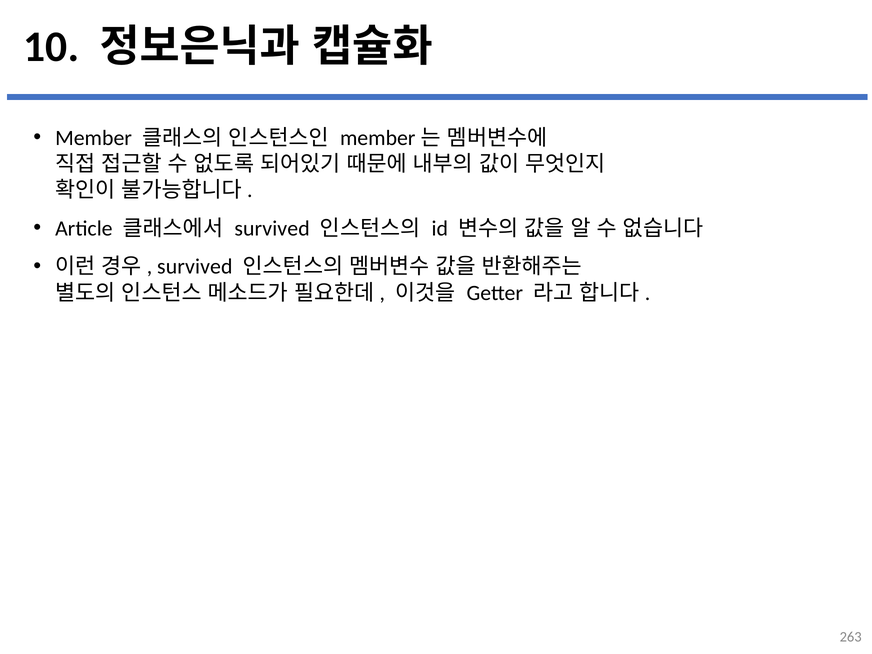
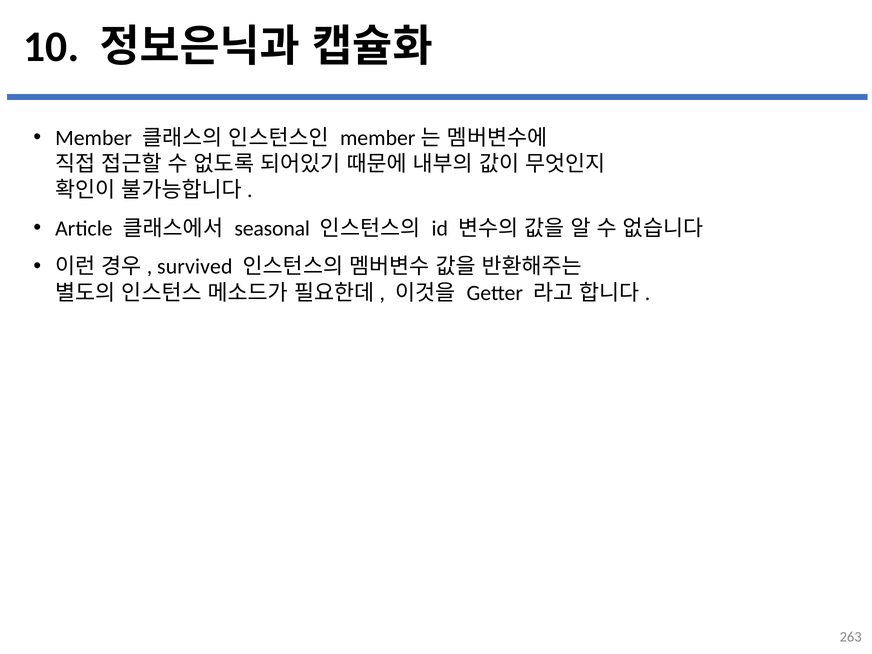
survived: survived -> seasonal (272, 228)
